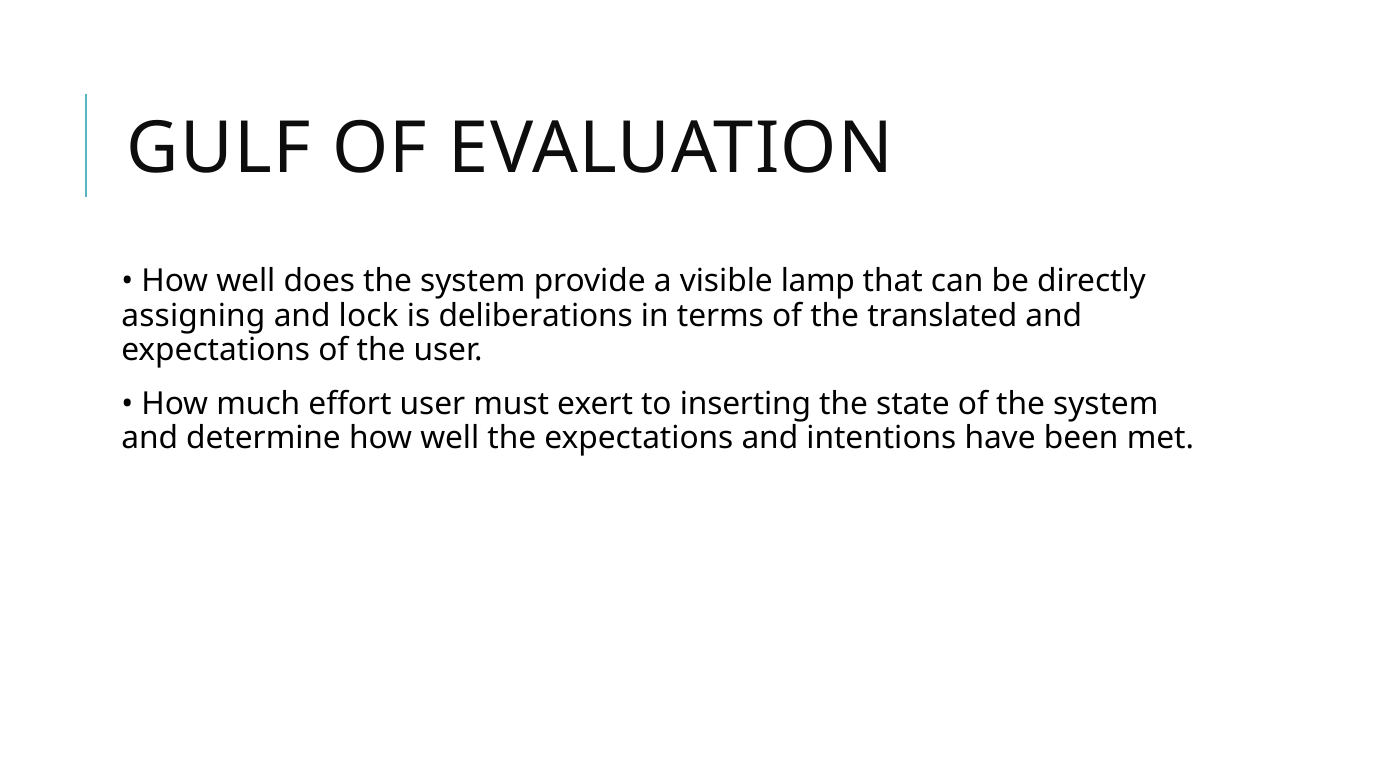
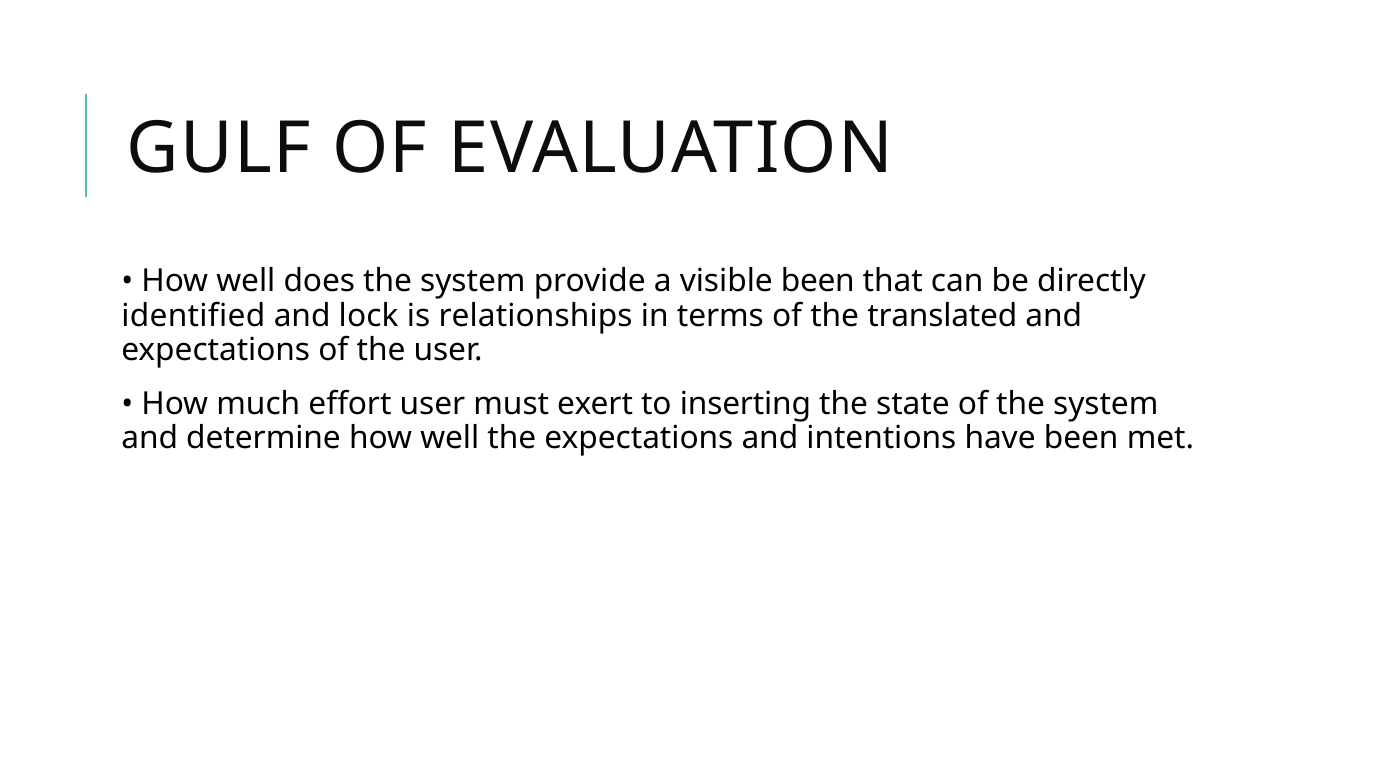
visible lamp: lamp -> been (818, 281)
assigning: assigning -> identified (193, 316)
deliberations: deliberations -> relationships (536, 316)
